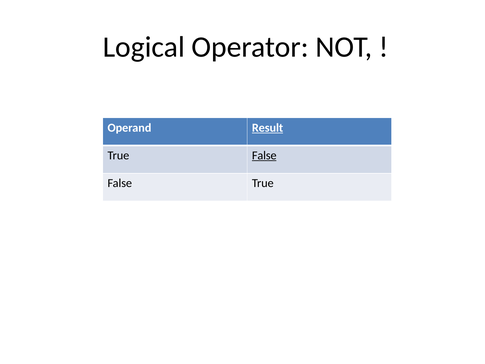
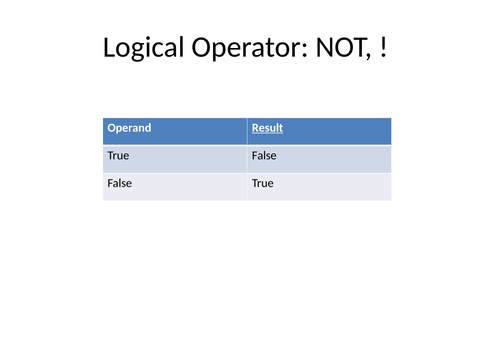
False underline: present -> none (264, 155)
